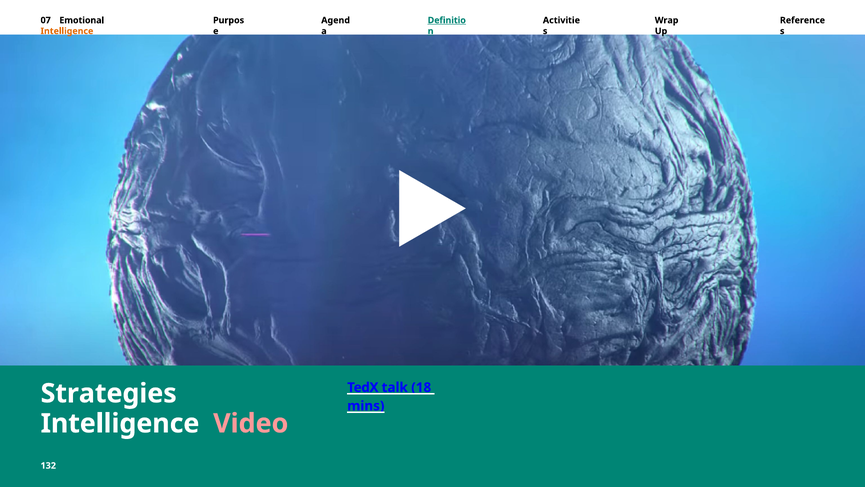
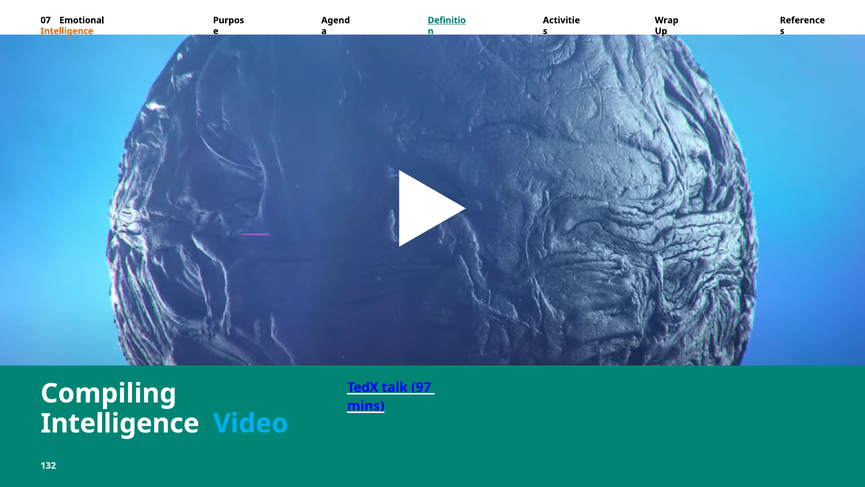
18: 18 -> 97 (421, 387)
Strategies: Strategies -> Compiling (109, 393)
Video colour: pink -> light blue (251, 423)
